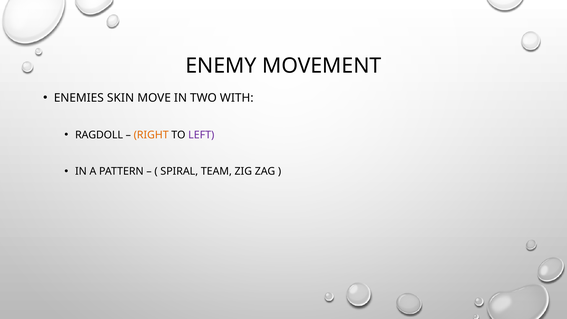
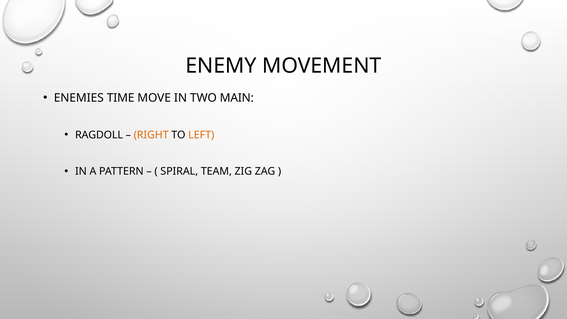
SKIN: SKIN -> TIME (121, 98)
WITH: WITH -> MAIN (237, 98)
LEFT colour: purple -> orange (201, 135)
